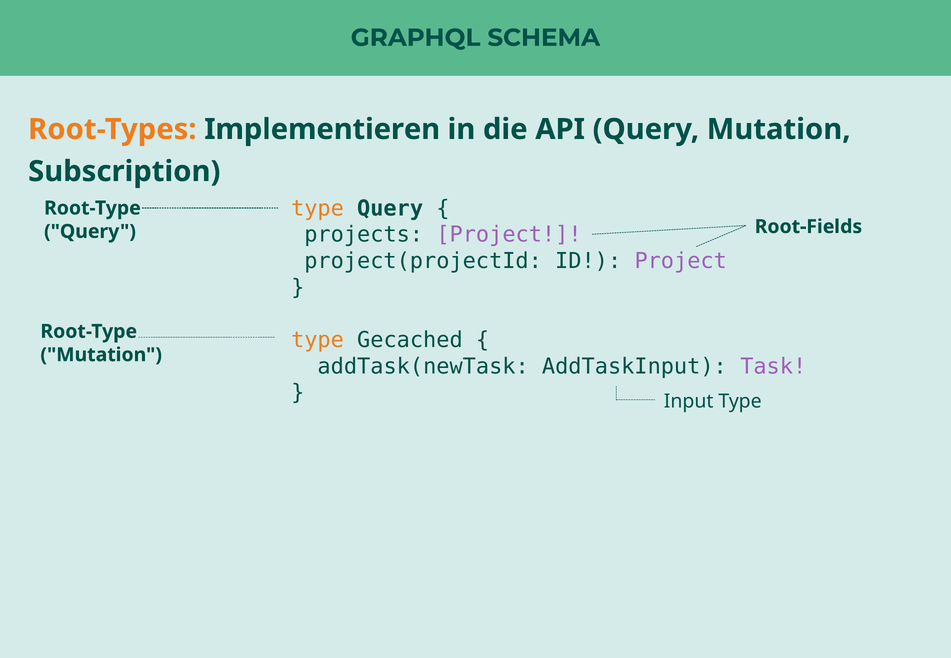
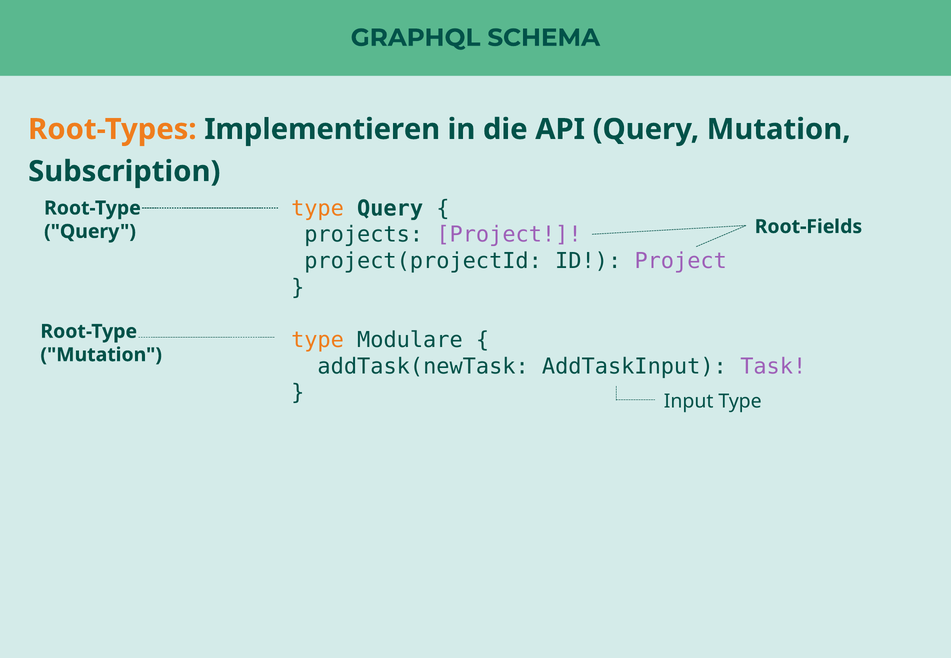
Gecached: Gecached -> Modulare (410, 340)
